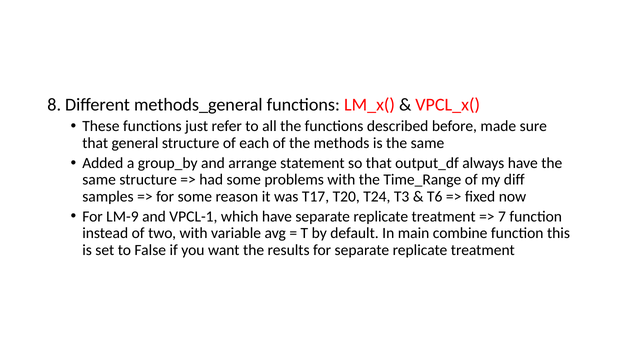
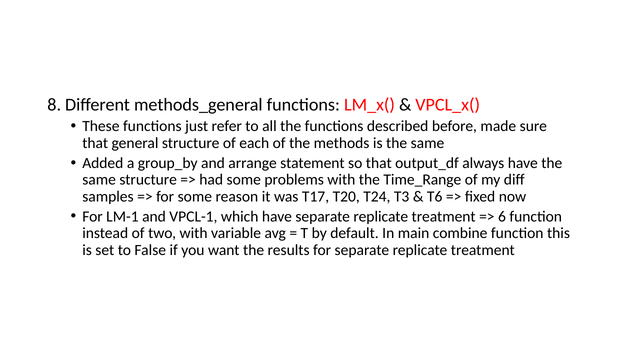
LM-9: LM-9 -> LM-1 (122, 217)
7: 7 -> 6 (502, 217)
